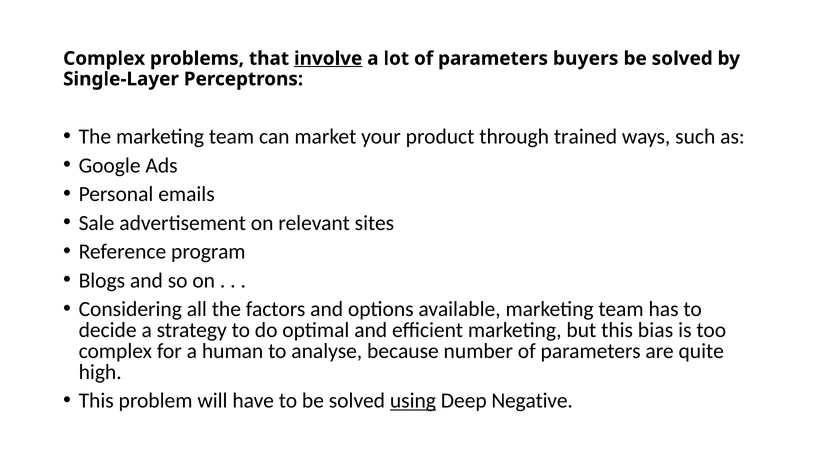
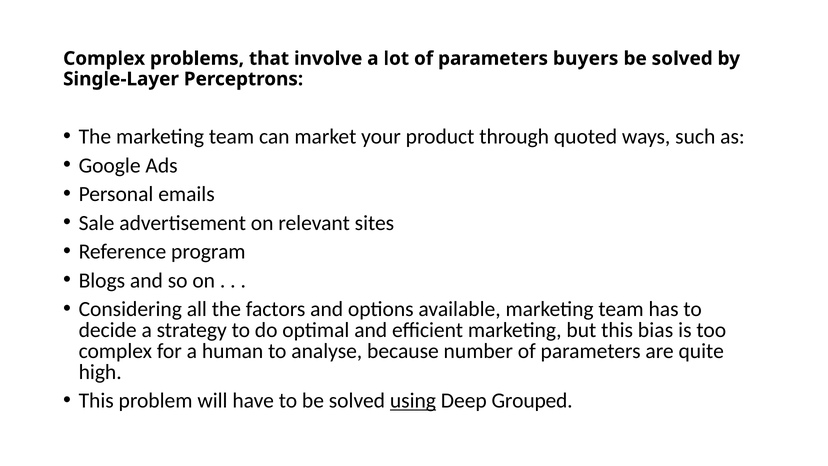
involve underline: present -> none (328, 58)
trained: trained -> quoted (586, 137)
Negative: Negative -> Grouped (532, 401)
